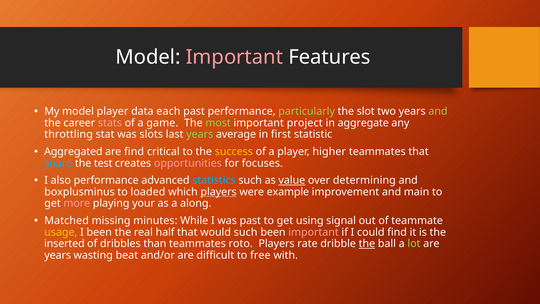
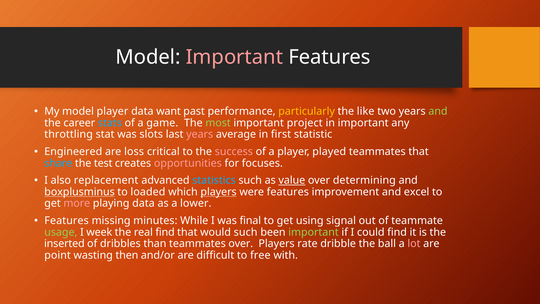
each: each -> want (169, 111)
particularly colour: light green -> yellow (307, 111)
slot: slot -> like (366, 111)
stats colour: pink -> light blue (110, 123)
in aggregate: aggregate -> important (363, 123)
years colour: light green -> pink (200, 134)
Aggregated: Aggregated -> Engineered (73, 151)
are find: find -> loss (134, 151)
success colour: yellow -> pink (234, 151)
higher: higher -> played (329, 151)
also performance: performance -> replacement (106, 180)
boxplusminus underline: none -> present (80, 192)
were example: example -> features (288, 192)
main: main -> excel (417, 192)
playing your: your -> data (143, 203)
along: along -> lower (196, 203)
Matched: Matched -> Features (67, 220)
was past: past -> final (250, 220)
usage colour: yellow -> light green (61, 232)
I been: been -> week (99, 232)
real half: half -> find (165, 232)
important colour: pink -> light green (314, 232)
teammates roto: roto -> over (241, 244)
the underline: present -> none (367, 244)
lot colour: light green -> pink (414, 244)
years: years -> point (58, 255)
beat: beat -> then (127, 255)
